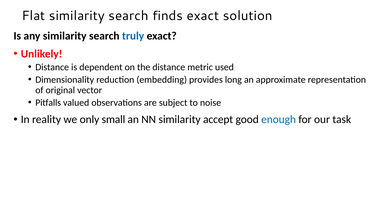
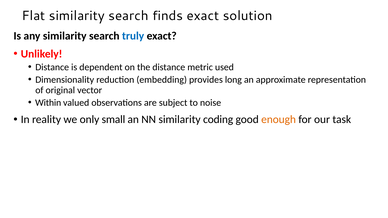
Pitfalls: Pitfalls -> Within (48, 103)
accept: accept -> coding (218, 120)
enough colour: blue -> orange (279, 120)
